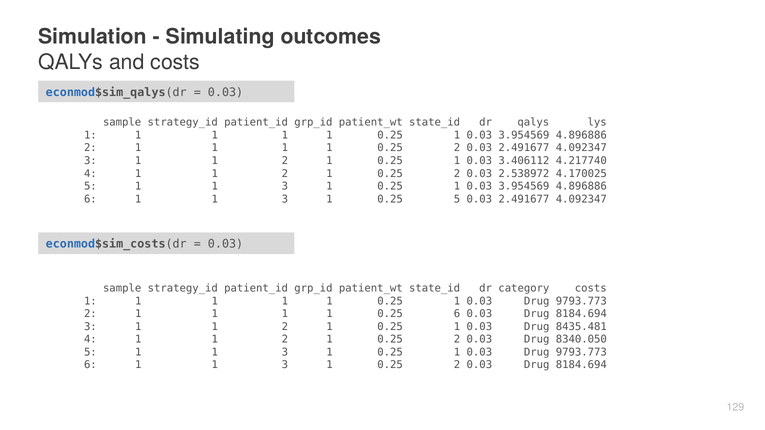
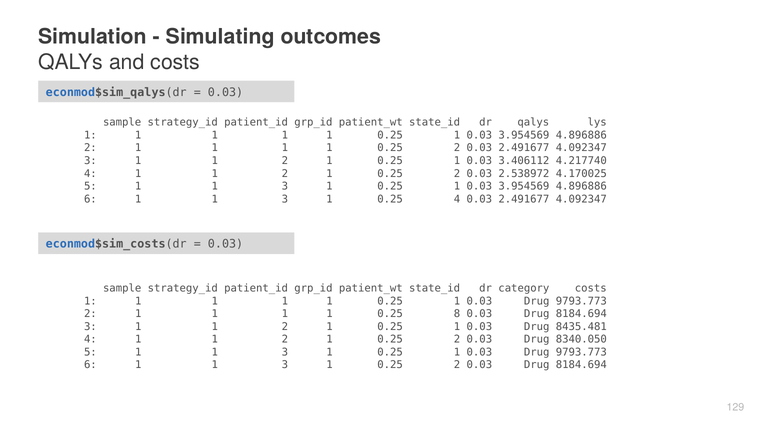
0.25 5: 5 -> 4 (457, 199)
0.25 6: 6 -> 8 (457, 314)
